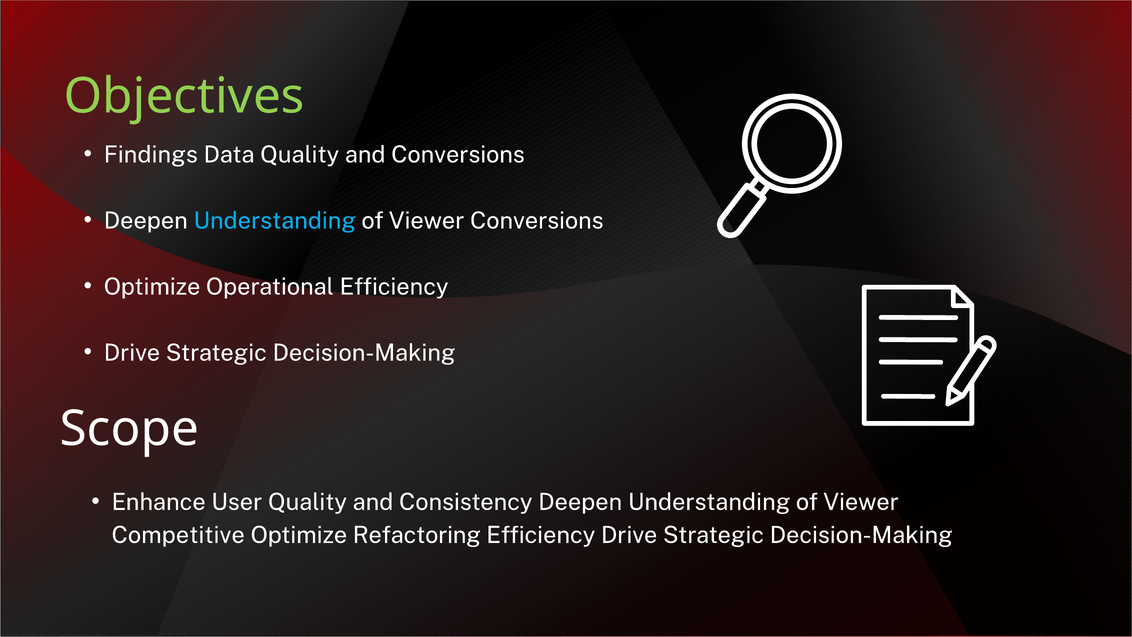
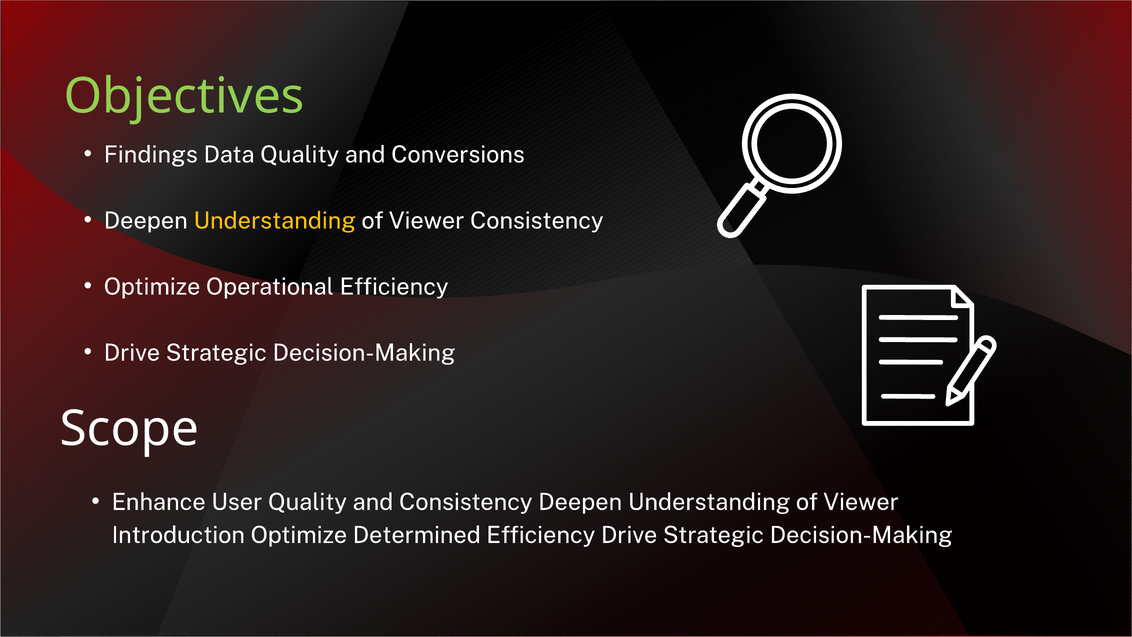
Understanding colour: light blue -> yellow (275, 221)
Viewer Conversions: Conversions -> Consistency (537, 221)
Competitive: Competitive -> Introduction (178, 535)
Refactoring: Refactoring -> Determined (417, 535)
